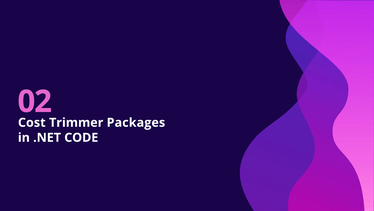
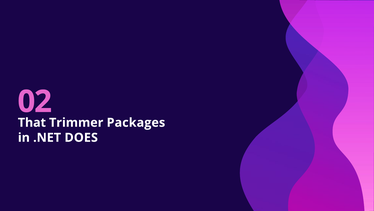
Cost: Cost -> That (32, 122)
CODE: CODE -> DOES (81, 137)
